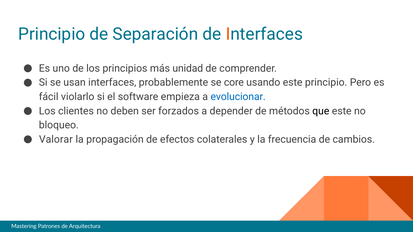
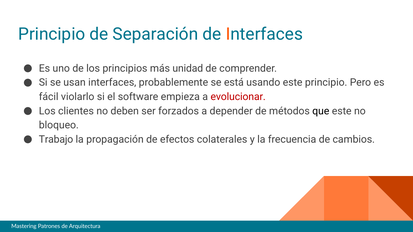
core: core -> está (234, 83)
evolucionar colour: blue -> red (238, 97)
Valorar: Valorar -> Trabajo (56, 140)
